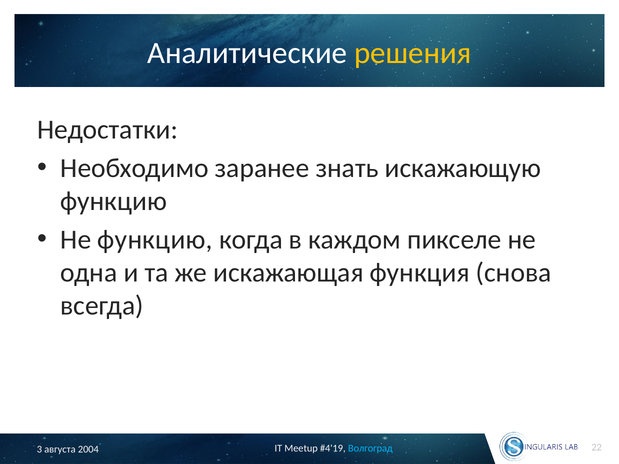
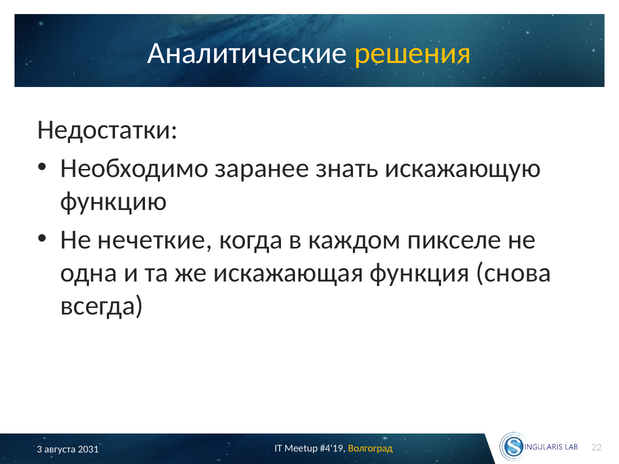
Не функцию: функцию -> нечеткие (155, 240)
2004: 2004 -> 2031 (88, 449)
Волгоград colour: light blue -> yellow (370, 449)
